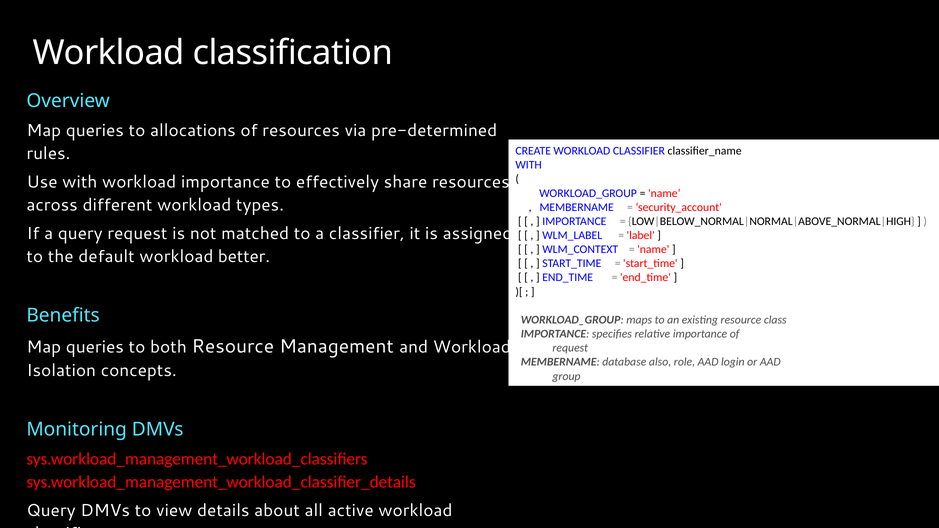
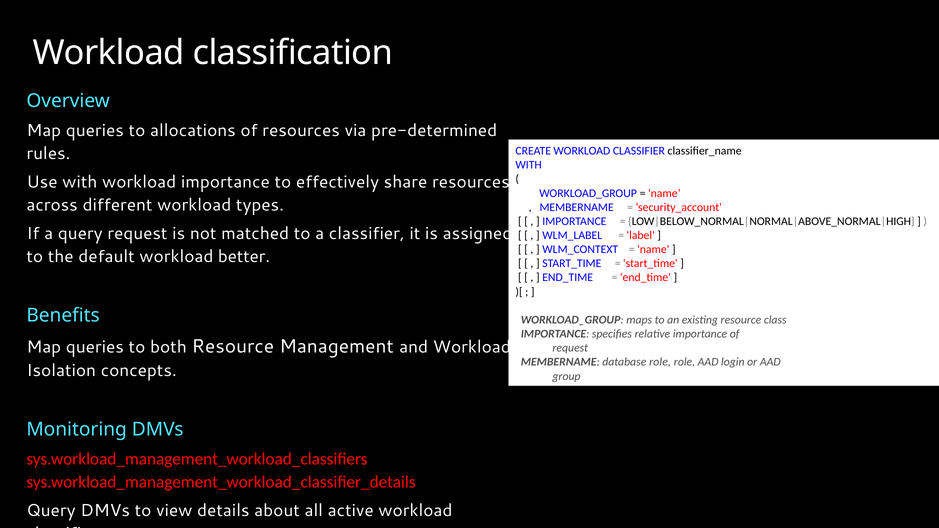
database also: also -> role (660, 362)
